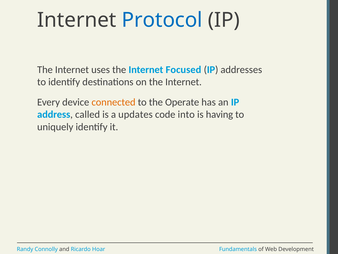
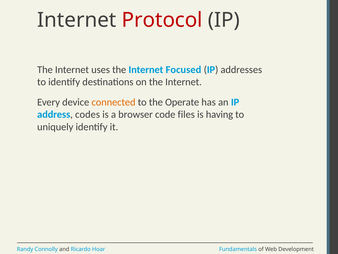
Protocol colour: blue -> red (162, 20)
called: called -> codes (88, 114)
updates: updates -> browser (136, 114)
into: into -> files (186, 114)
